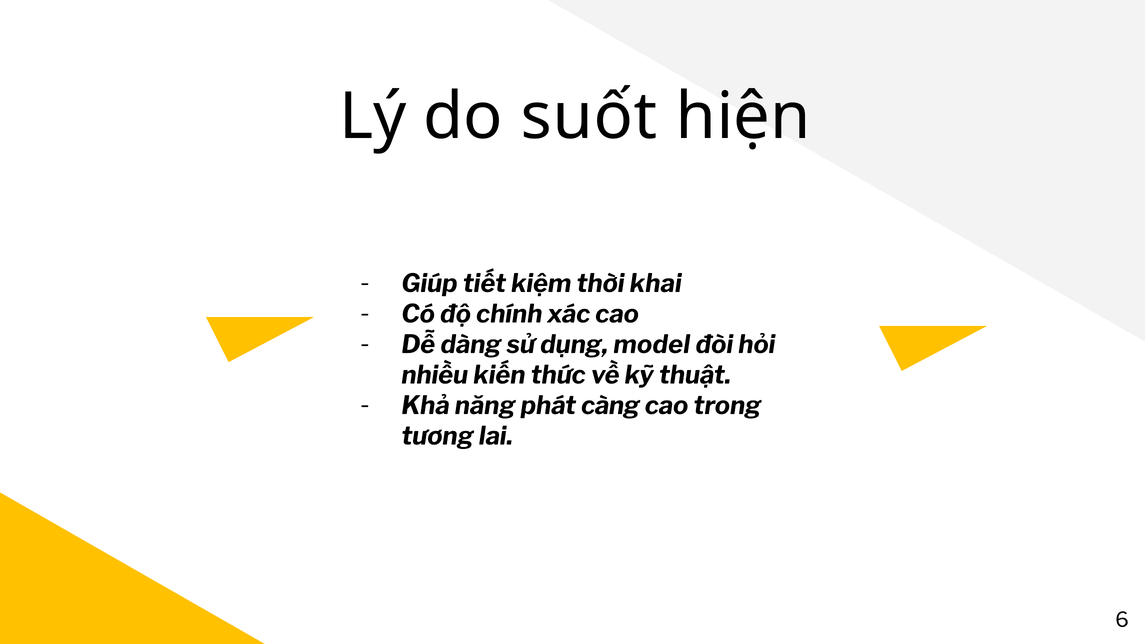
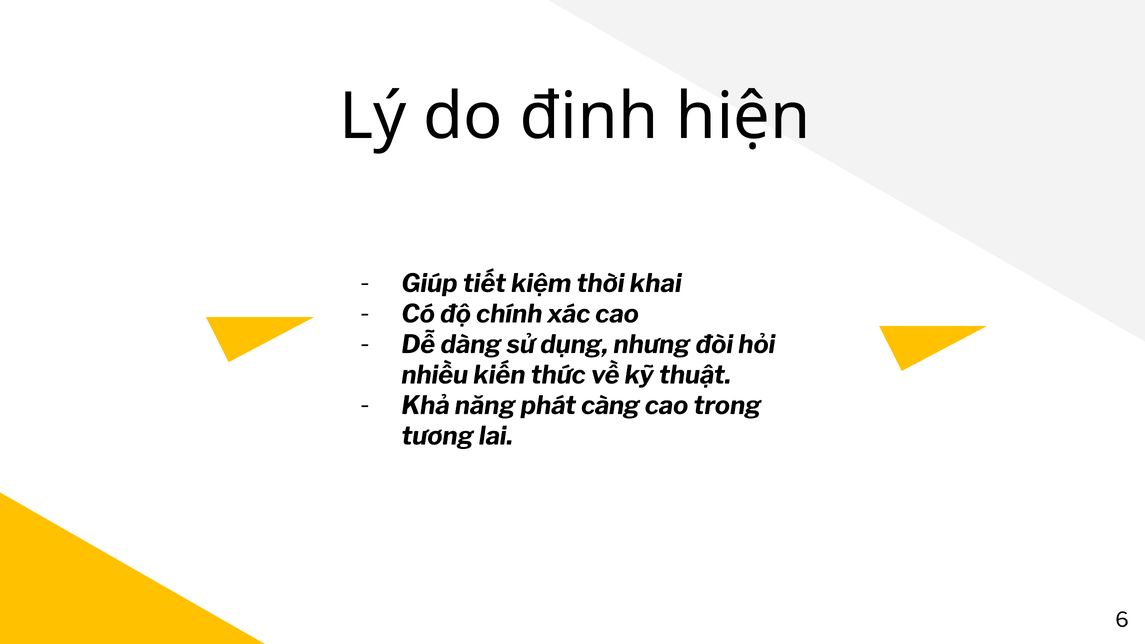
suốt: suốt -> định (589, 117)
model: model -> nhưng (652, 345)
